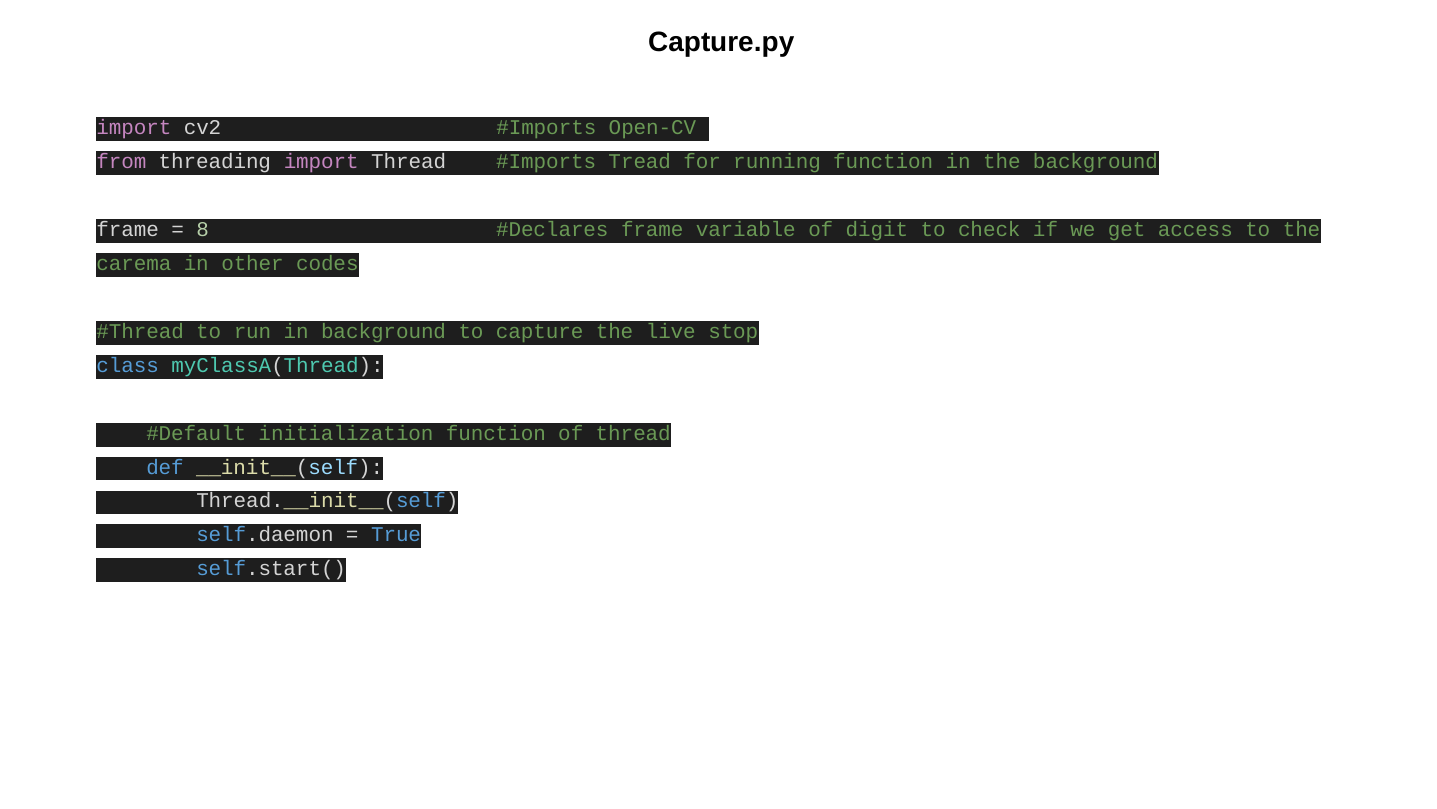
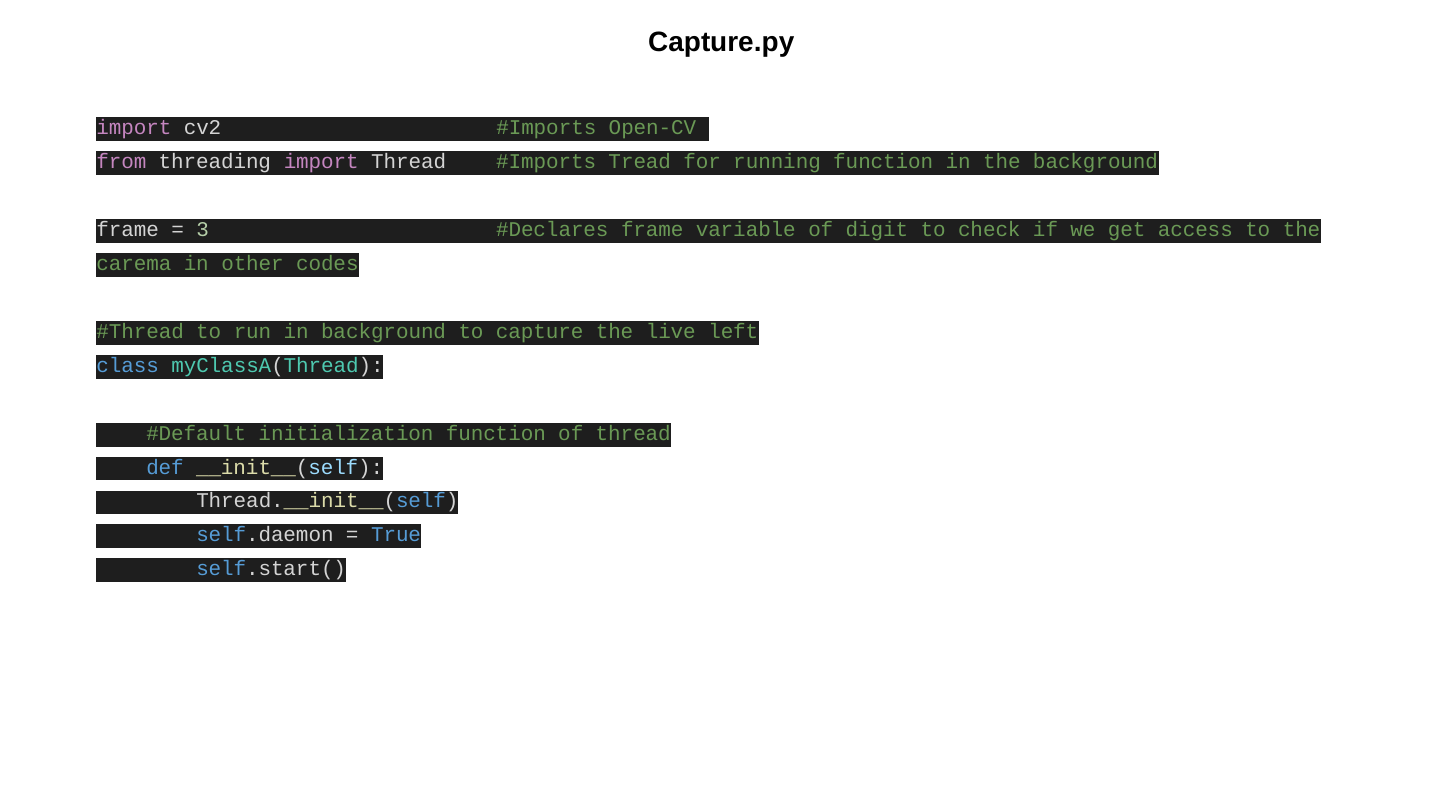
8: 8 -> 3 (203, 230)
stop: stop -> left (733, 331)
